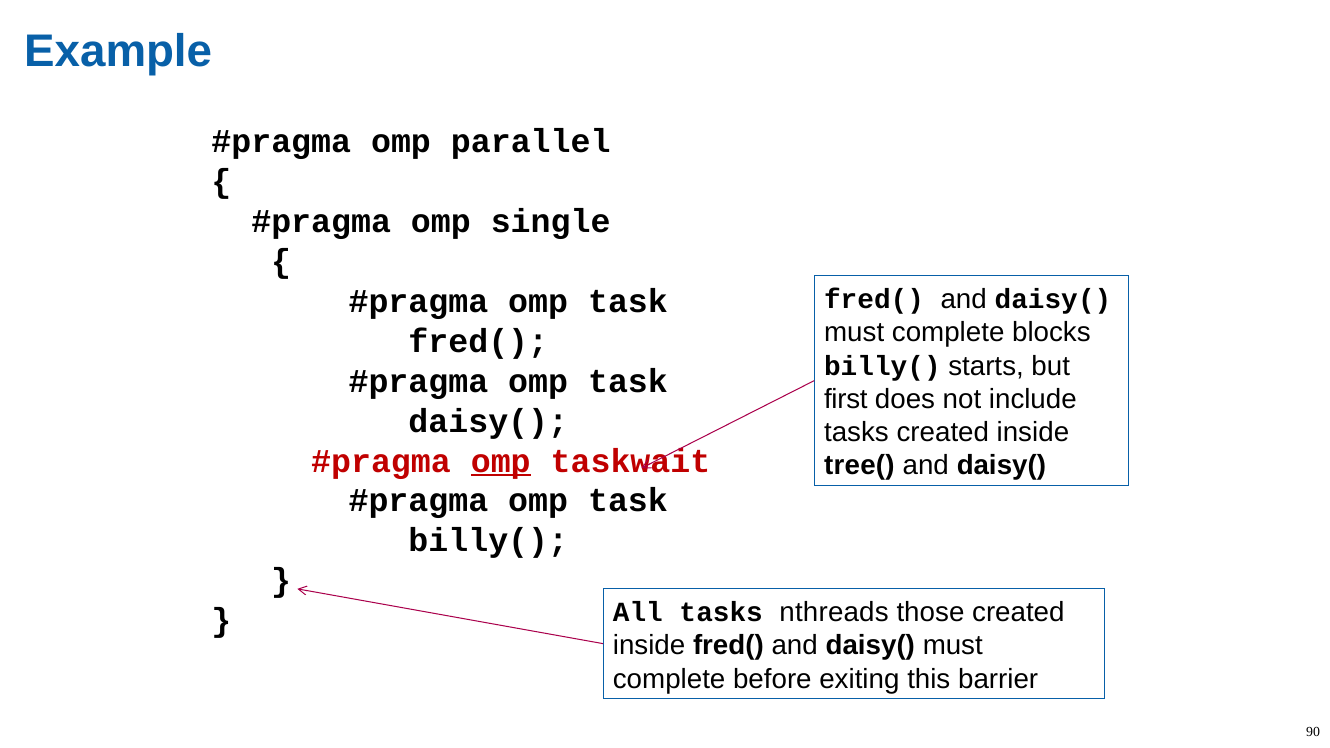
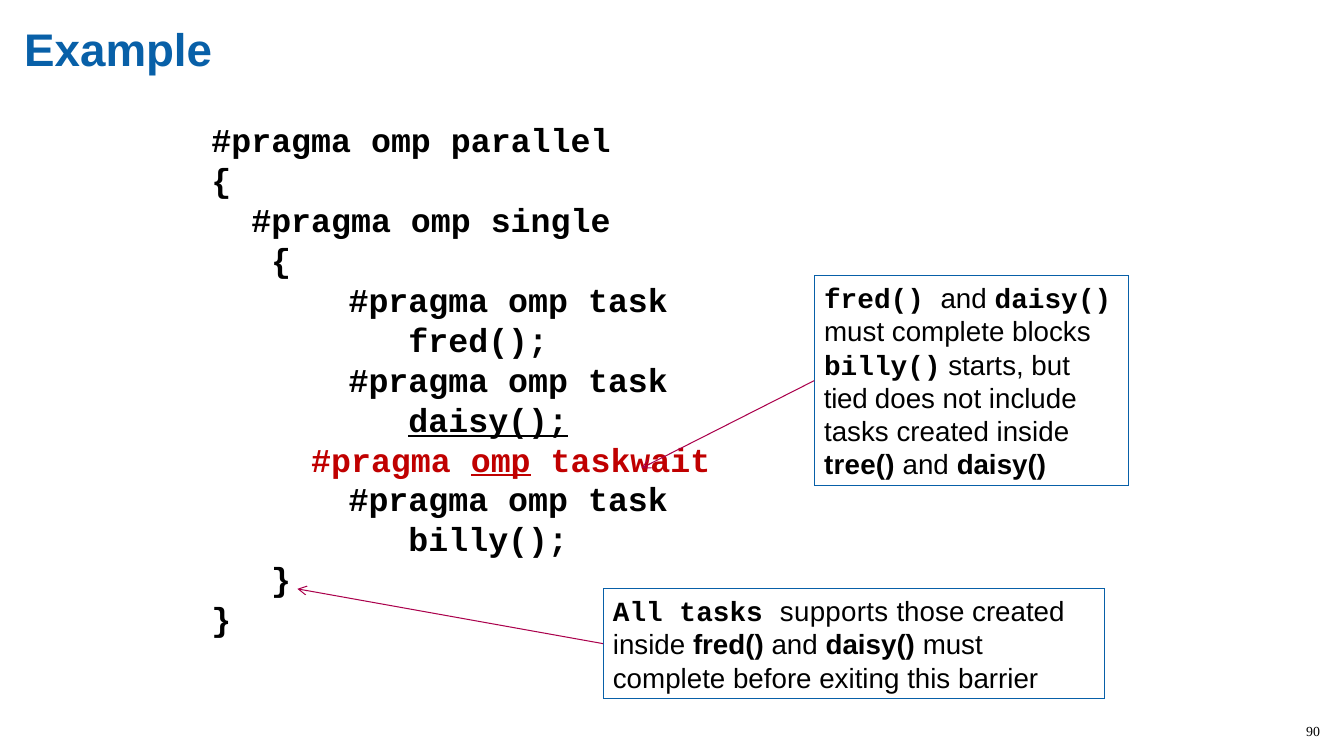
first: first -> tied (846, 399)
daisy( underline: none -> present (488, 421)
nthreads: nthreads -> supports (834, 612)
